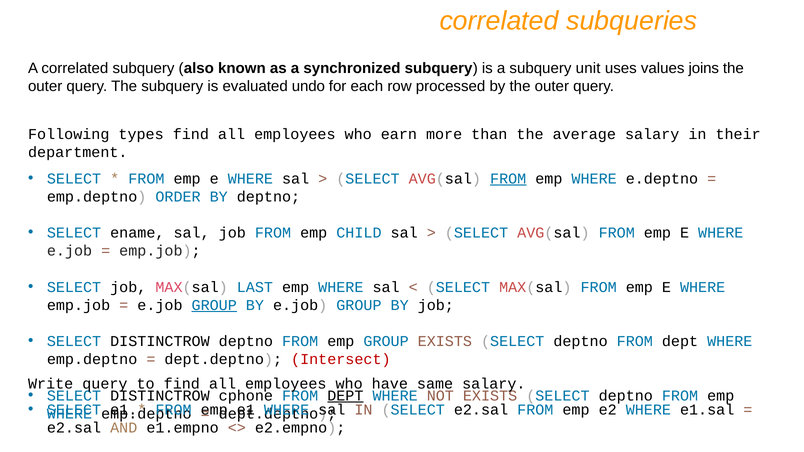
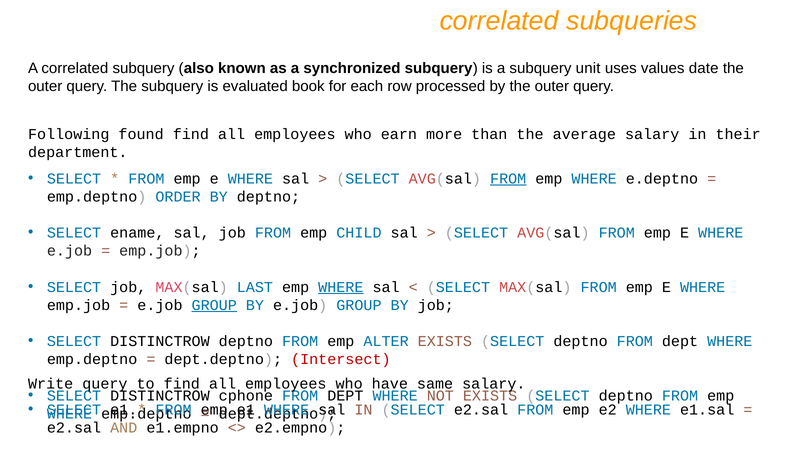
joins: joins -> date (704, 68)
undo: undo -> book (308, 86)
types: types -> found (141, 134)
WHERE underline: none -> present (341, 287)
emp GROUP: GROUP -> ALTER (386, 341)
DEPT underline: present -> none (345, 396)
